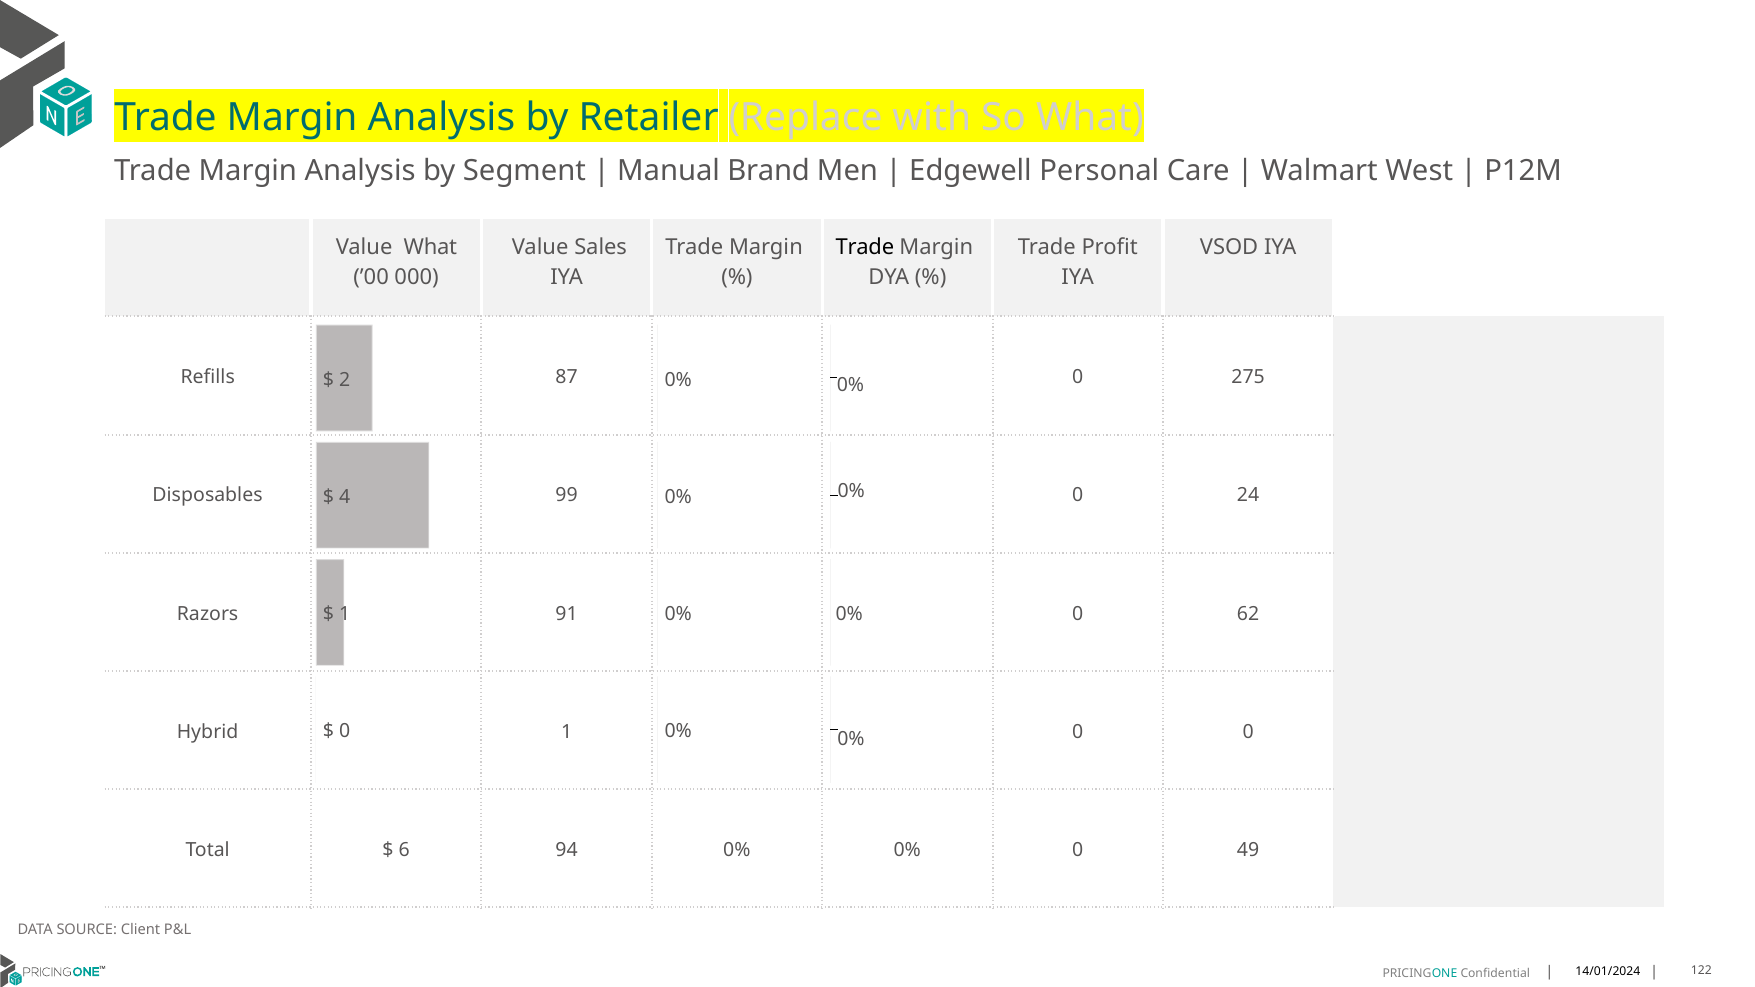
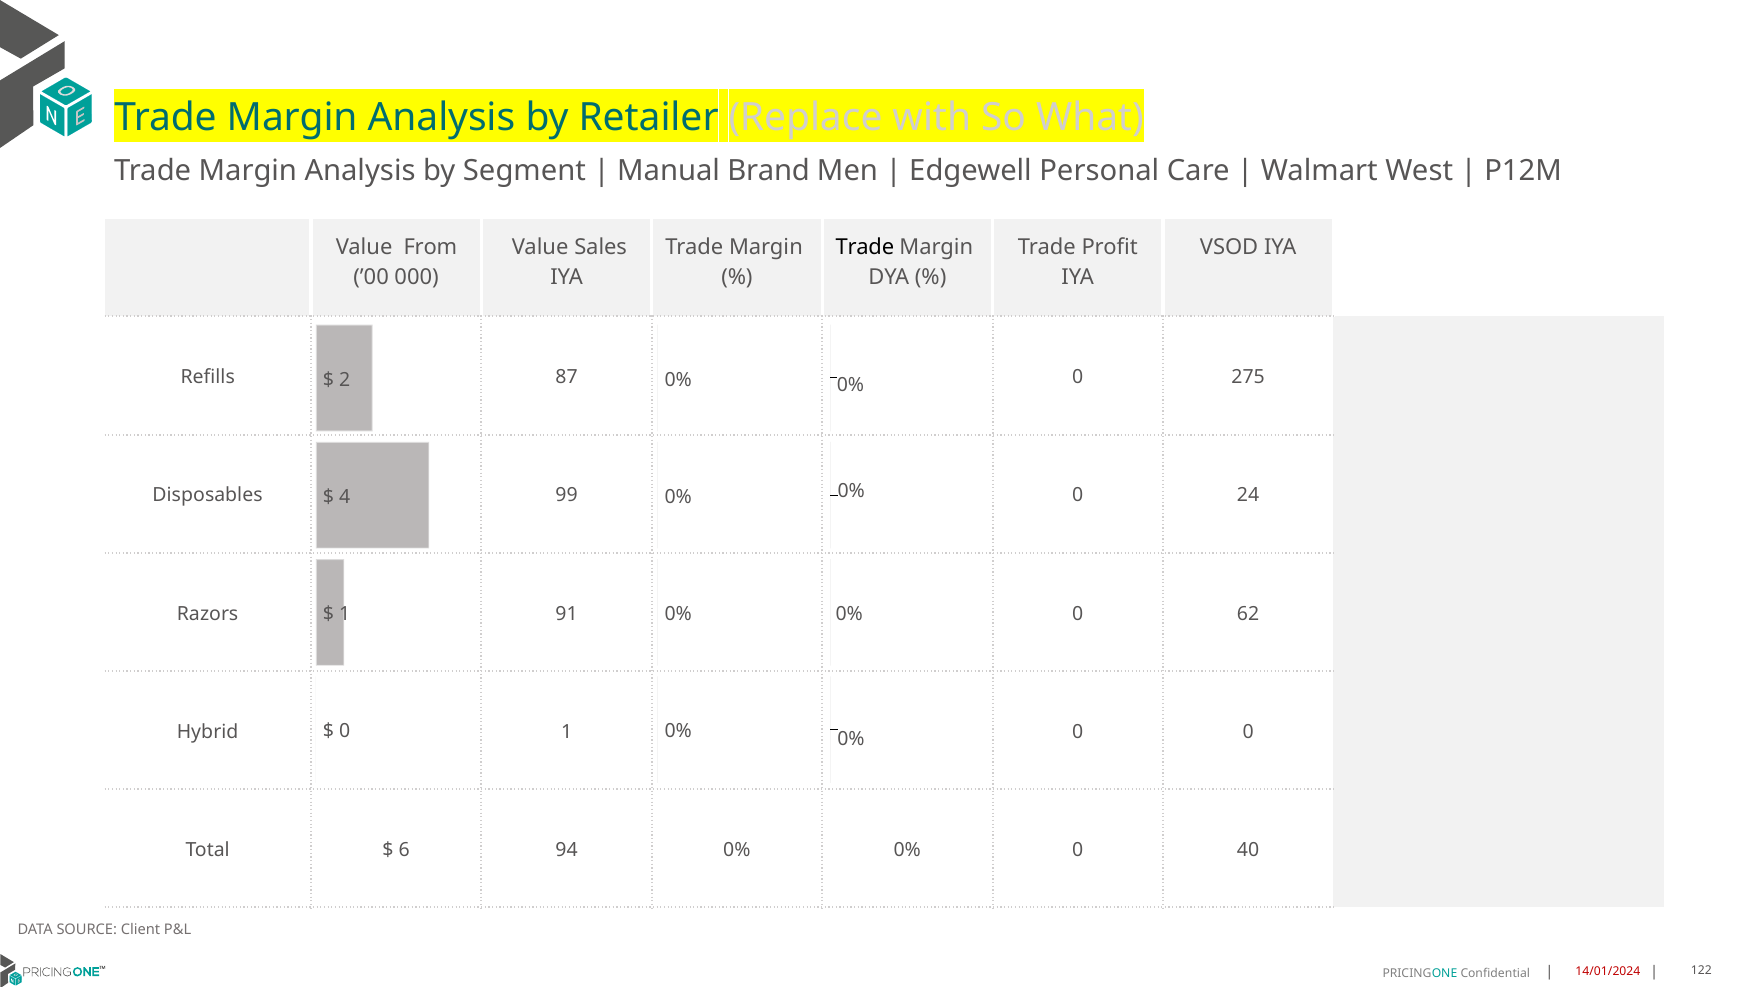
Value What: What -> From (430, 247)
49: 49 -> 40 (1248, 850)
14/01/2024 colour: black -> red (1608, 972)
